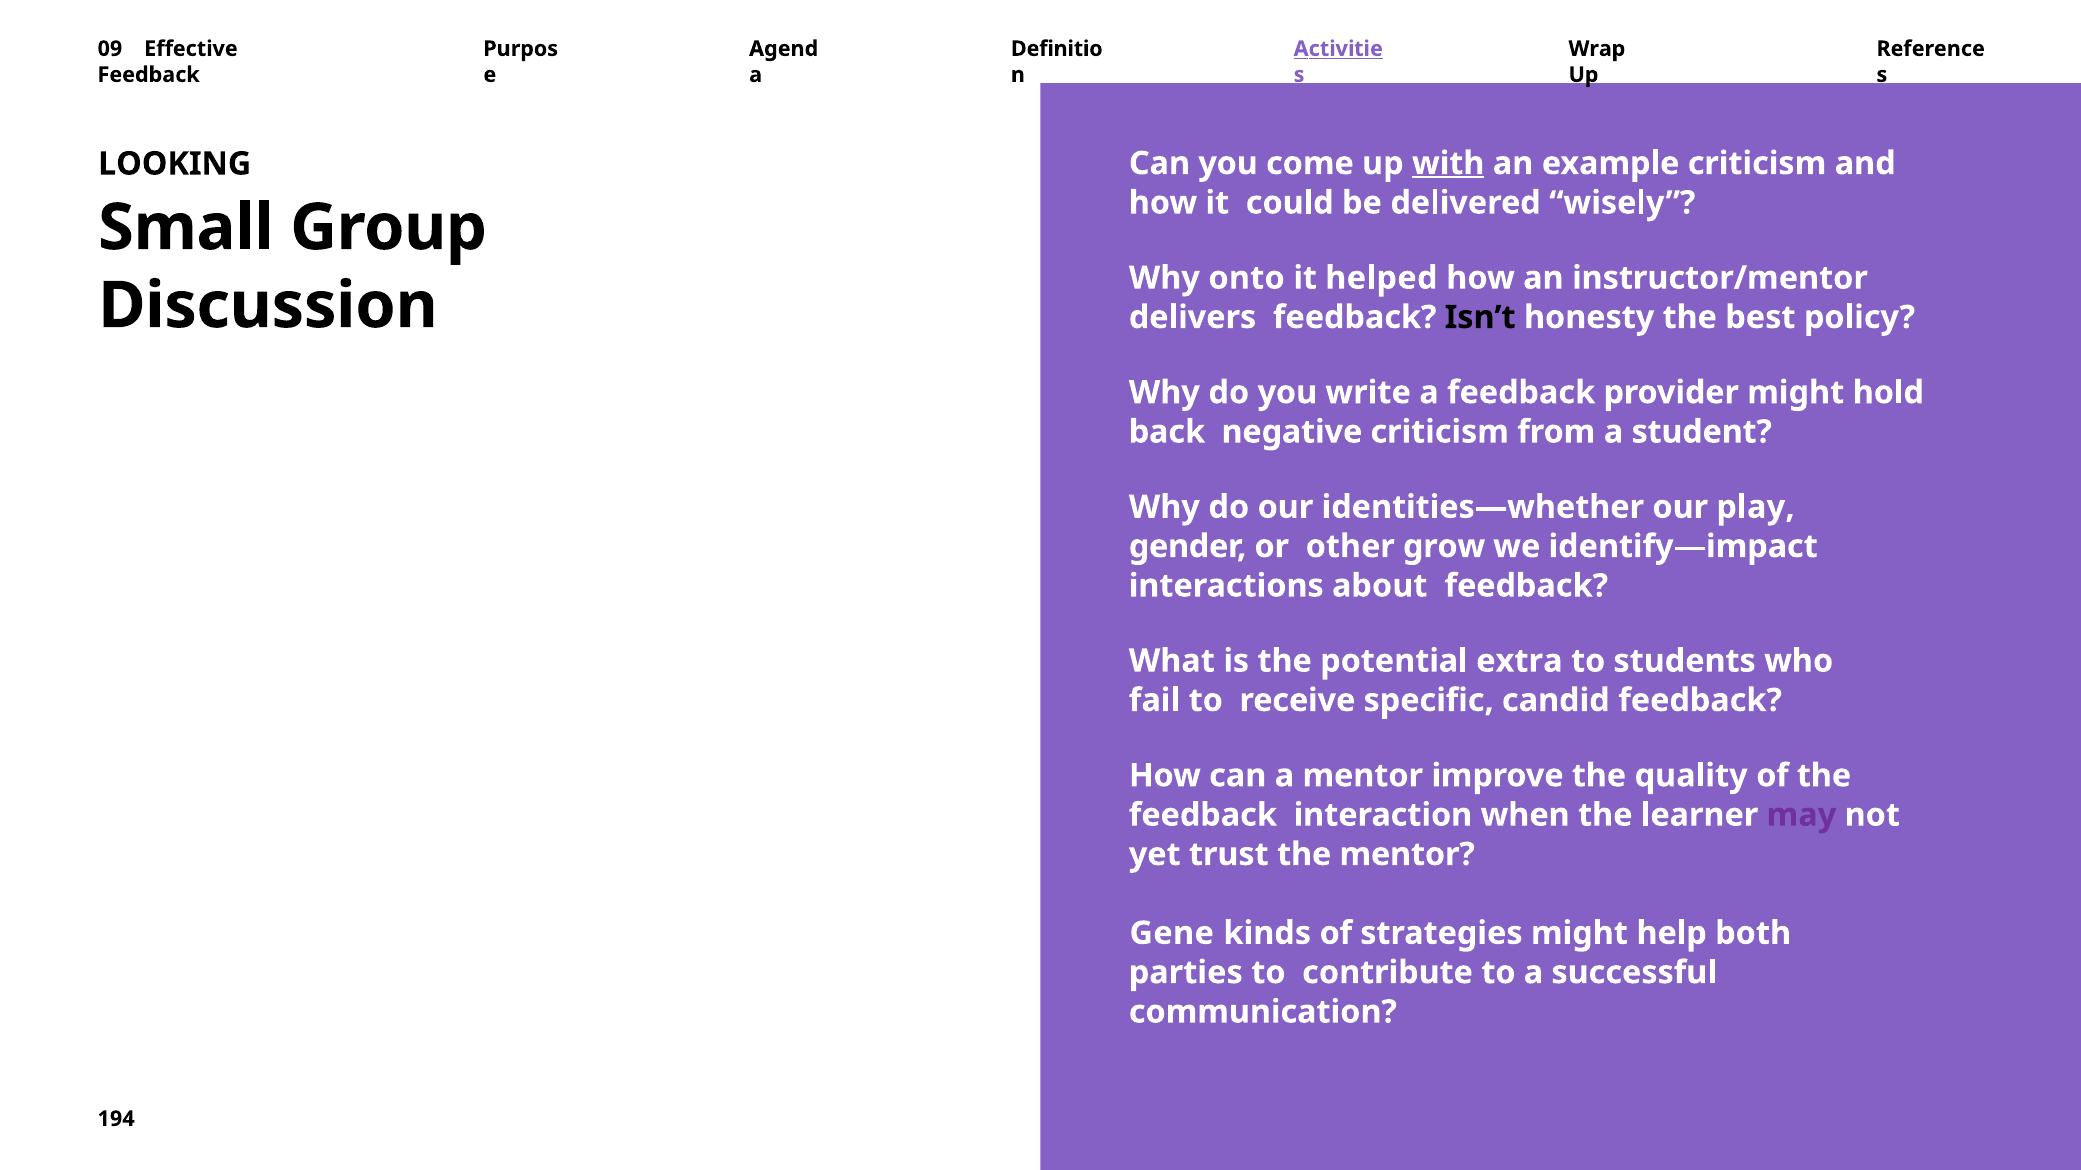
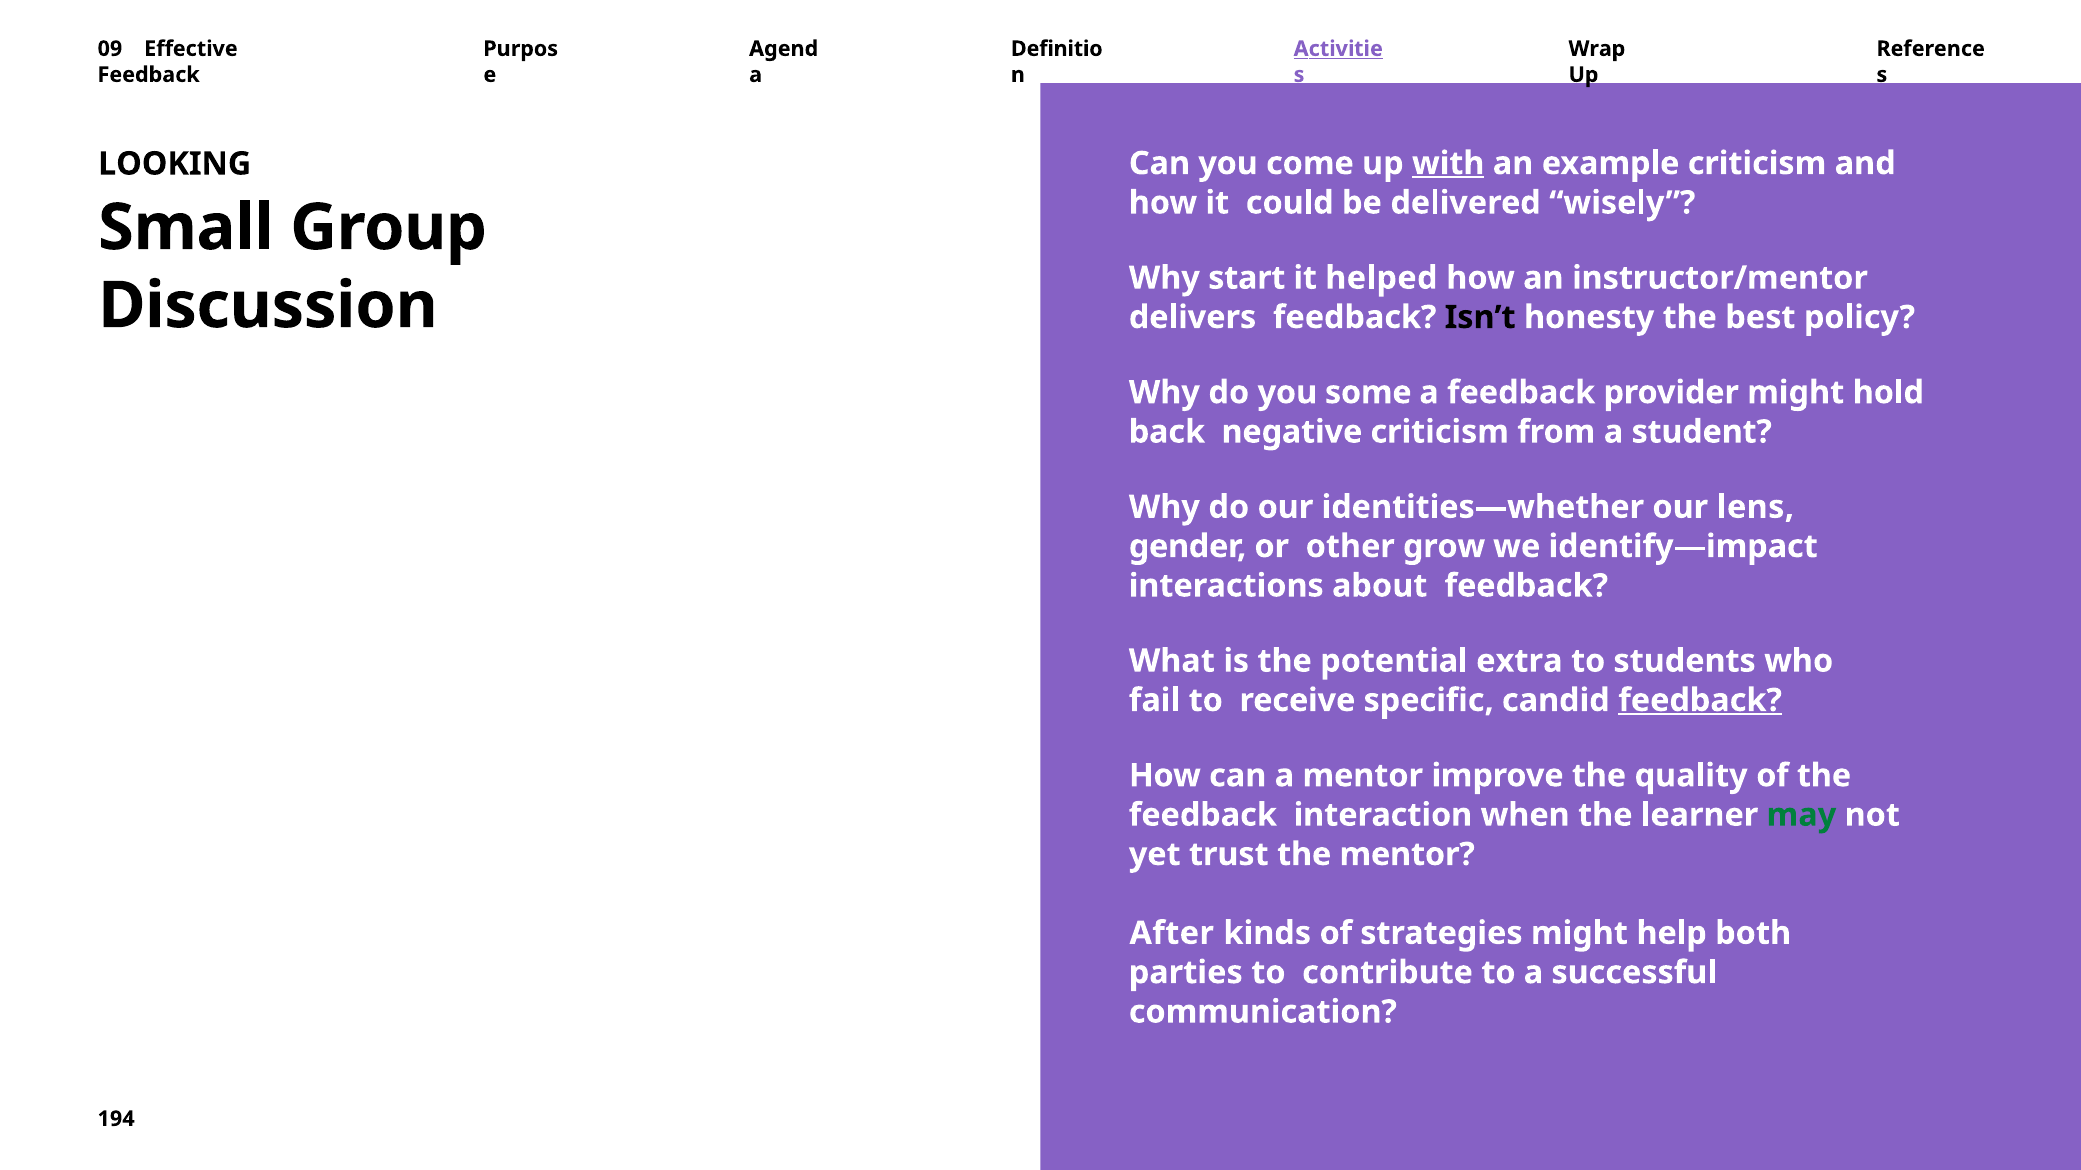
onto: onto -> start (1247, 278)
write: write -> some (1368, 393)
play: play -> lens (1755, 507)
feedback underline: none -> present (1700, 701)
may colour: purple -> green (1801, 815)
Gene: Gene -> After (1172, 934)
